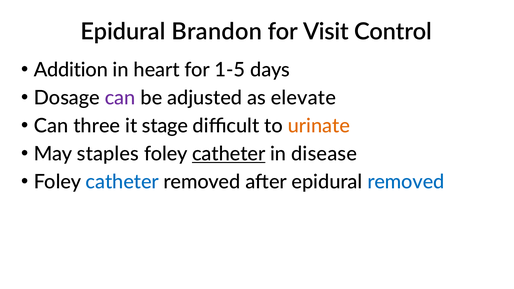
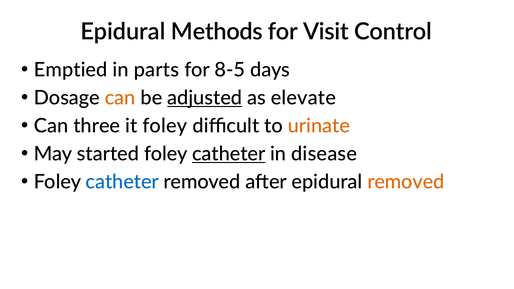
Brandon: Brandon -> Methods (217, 32)
Addition: Addition -> Emptied (71, 70)
heart: heart -> parts (156, 70)
1-5: 1-5 -> 8-5 (230, 70)
can colour: purple -> orange (120, 98)
adjusted underline: none -> present (205, 98)
it stage: stage -> foley (165, 126)
staples: staples -> started (108, 154)
removed colour: blue -> orange (406, 182)
